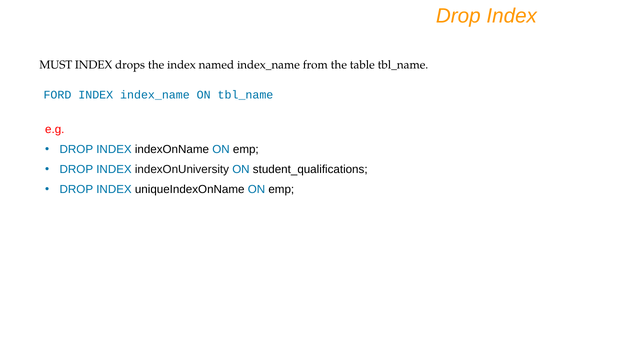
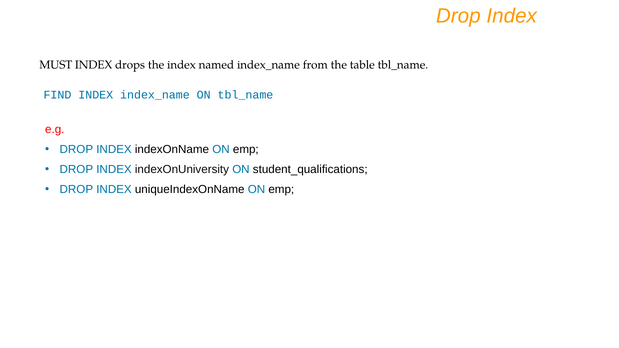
FORD: FORD -> FIND (57, 95)
